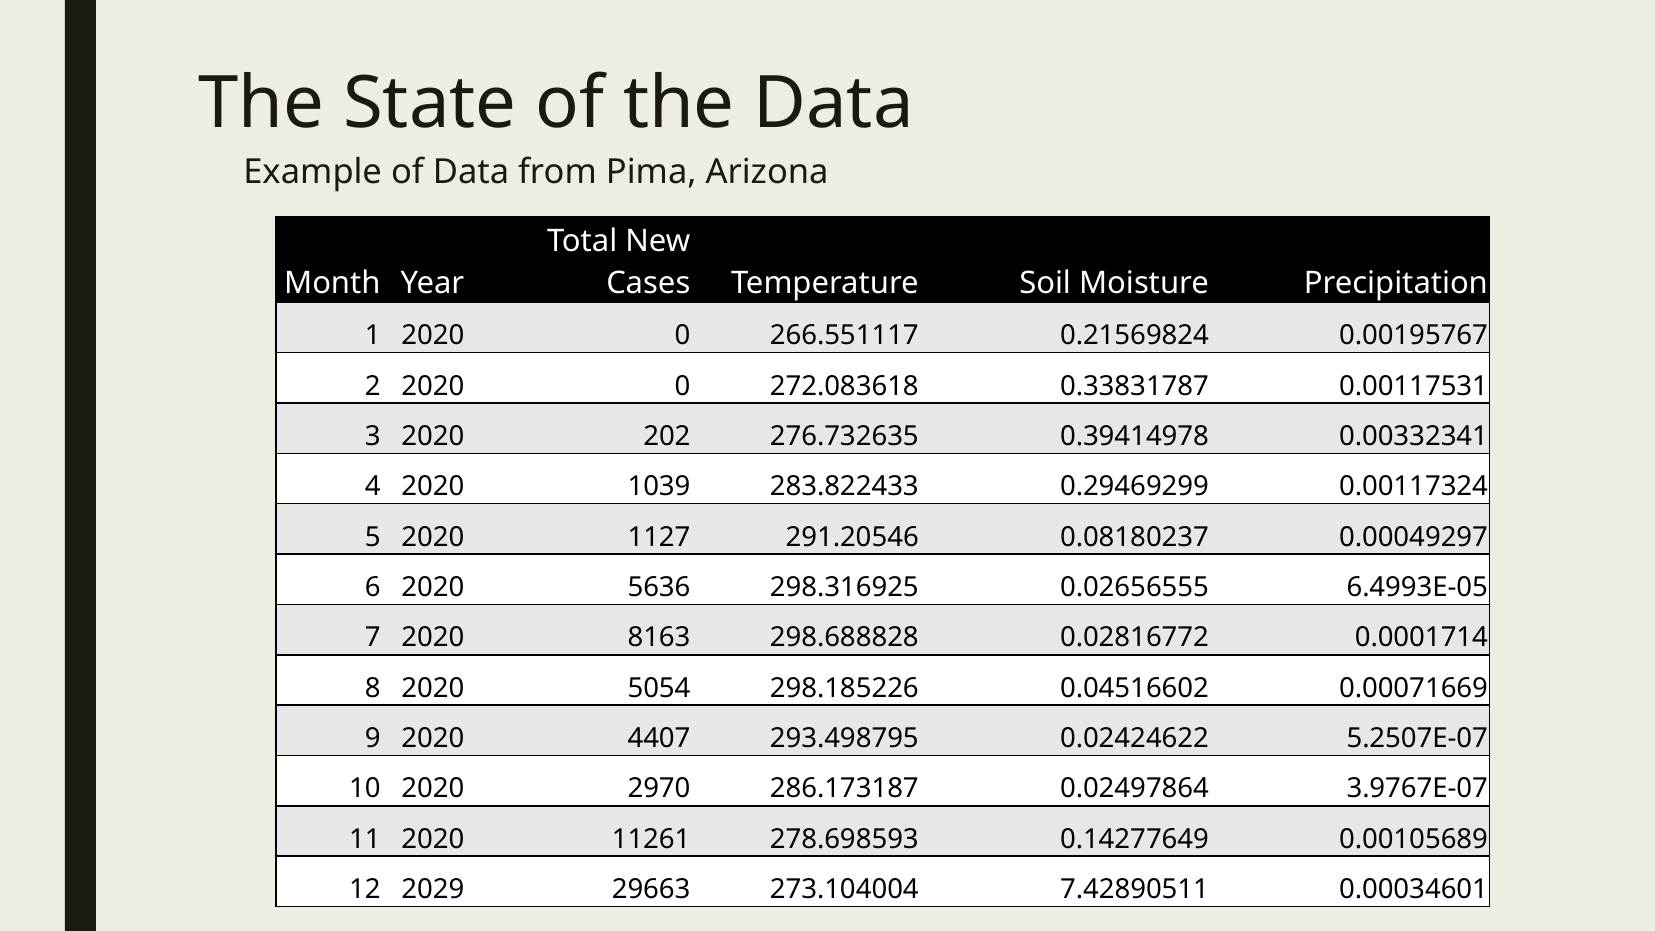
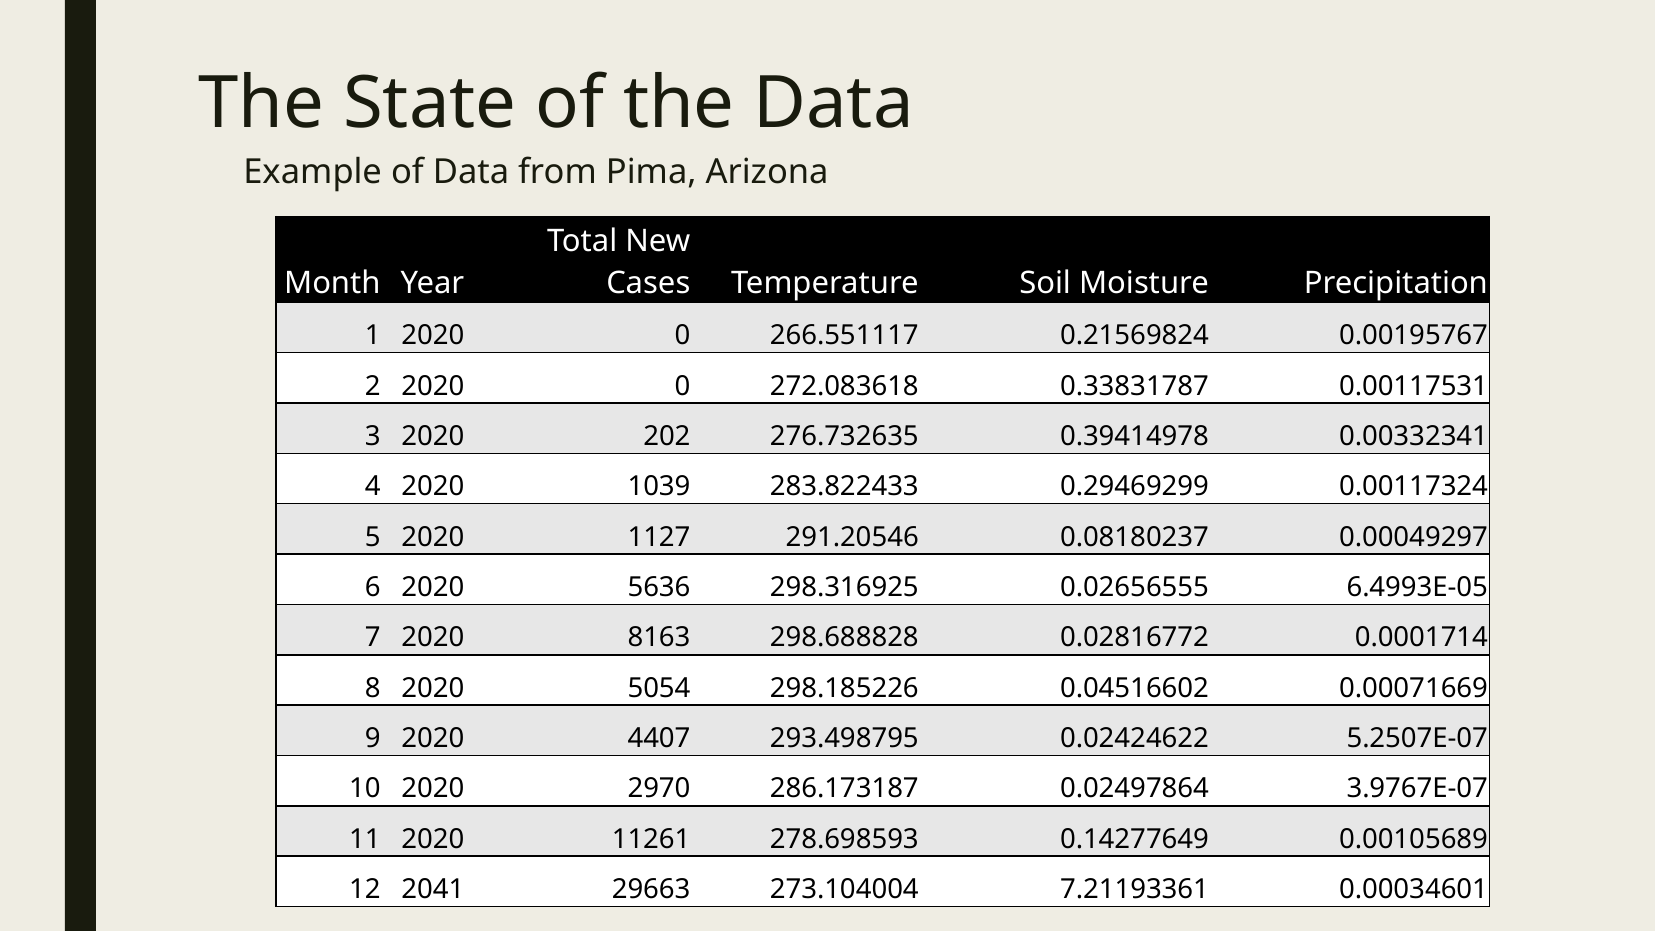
2029: 2029 -> 2041 (433, 889)
7.42890511: 7.42890511 -> 7.21193361 (1135, 889)
